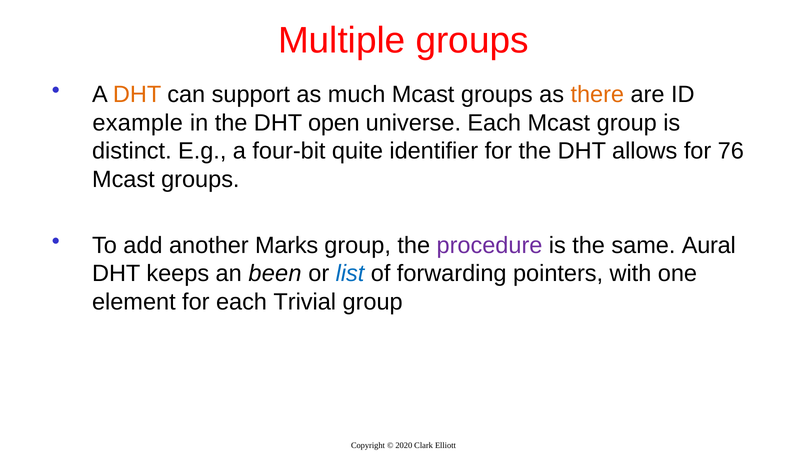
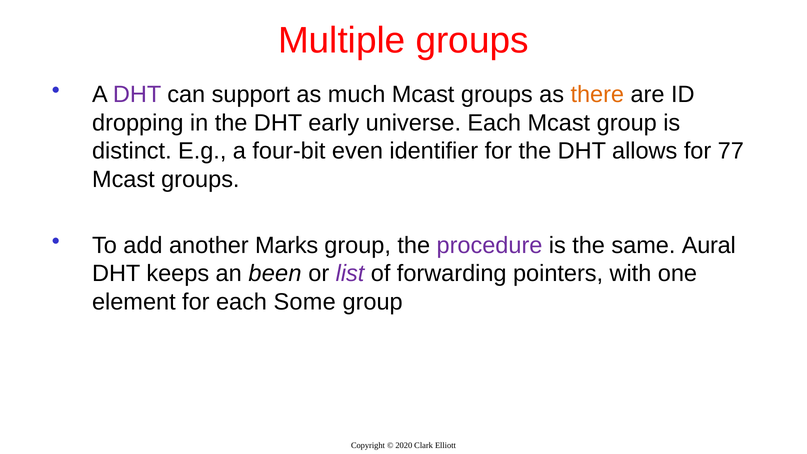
DHT colour: orange -> purple (137, 94)
example: example -> dropping (138, 123)
open: open -> early (334, 123)
quite: quite -> even (357, 151)
76: 76 -> 77 (731, 151)
list colour: blue -> purple (350, 273)
Trivial: Trivial -> Some (305, 302)
